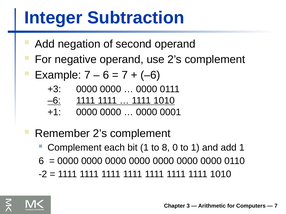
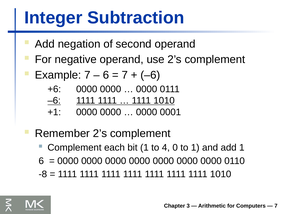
+3: +3 -> +6 (54, 89)
8: 8 -> 4 (166, 148)
-2: -2 -> -8 (43, 175)
